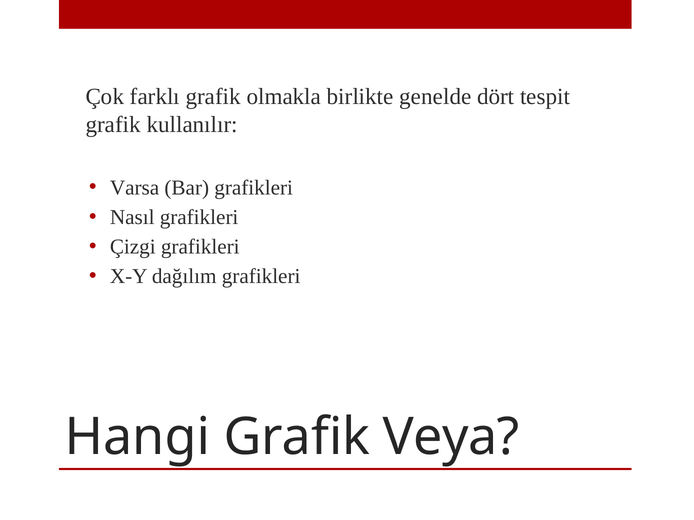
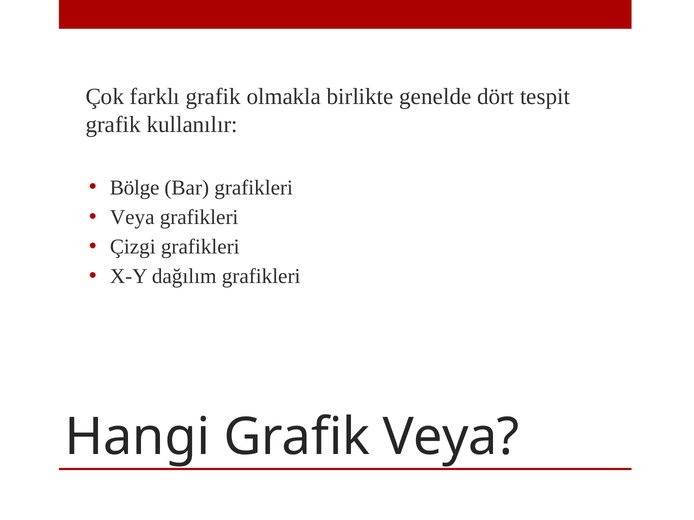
Varsa: Varsa -> Bölge (135, 188)
Nasıl: Nasıl -> Veya (132, 217)
